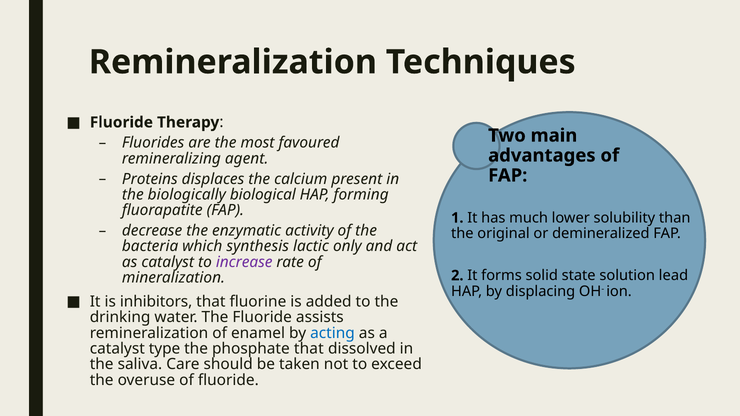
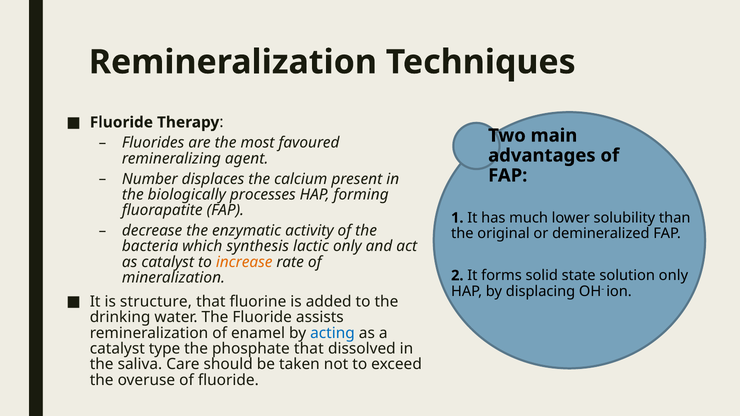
Proteins: Proteins -> Number (150, 179)
biological: biological -> processes (263, 195)
increase colour: purple -> orange (244, 262)
lead: lead -> only (673, 276)
inhibitors: inhibitors -> structure (156, 302)
